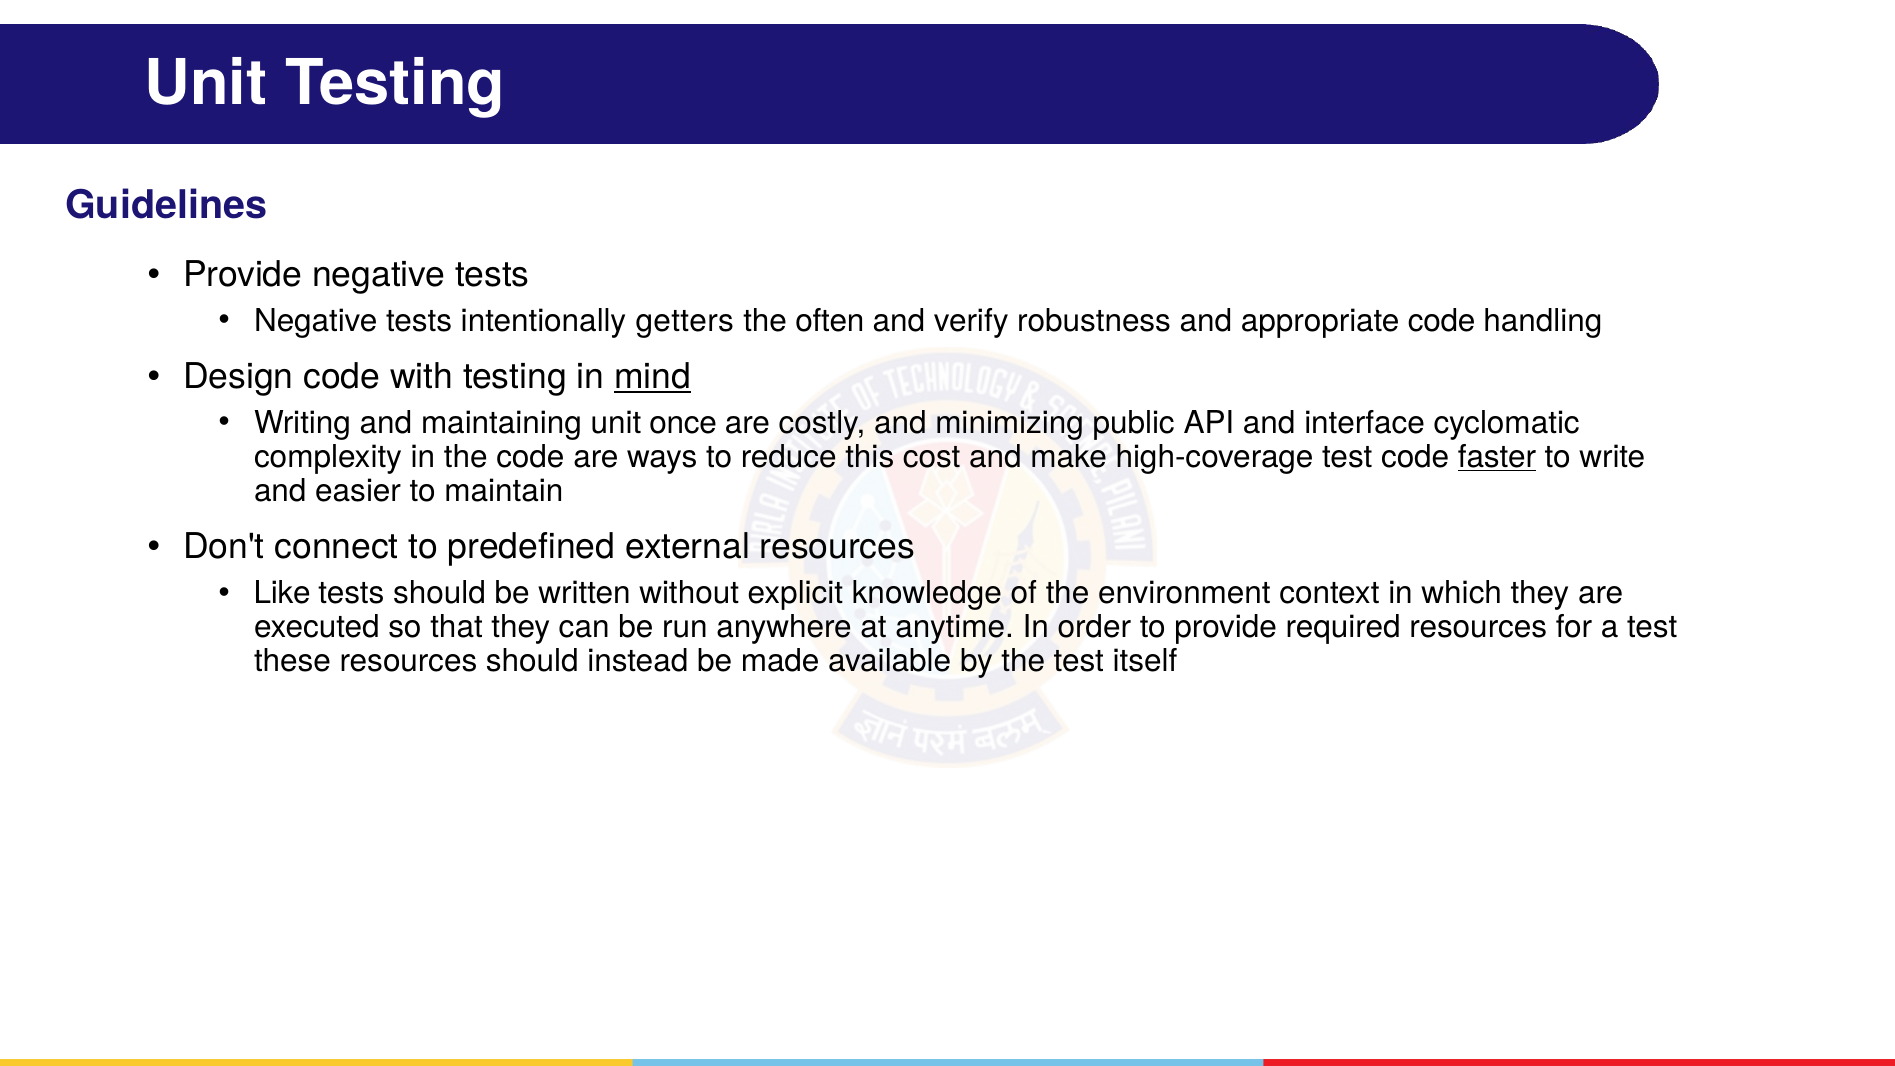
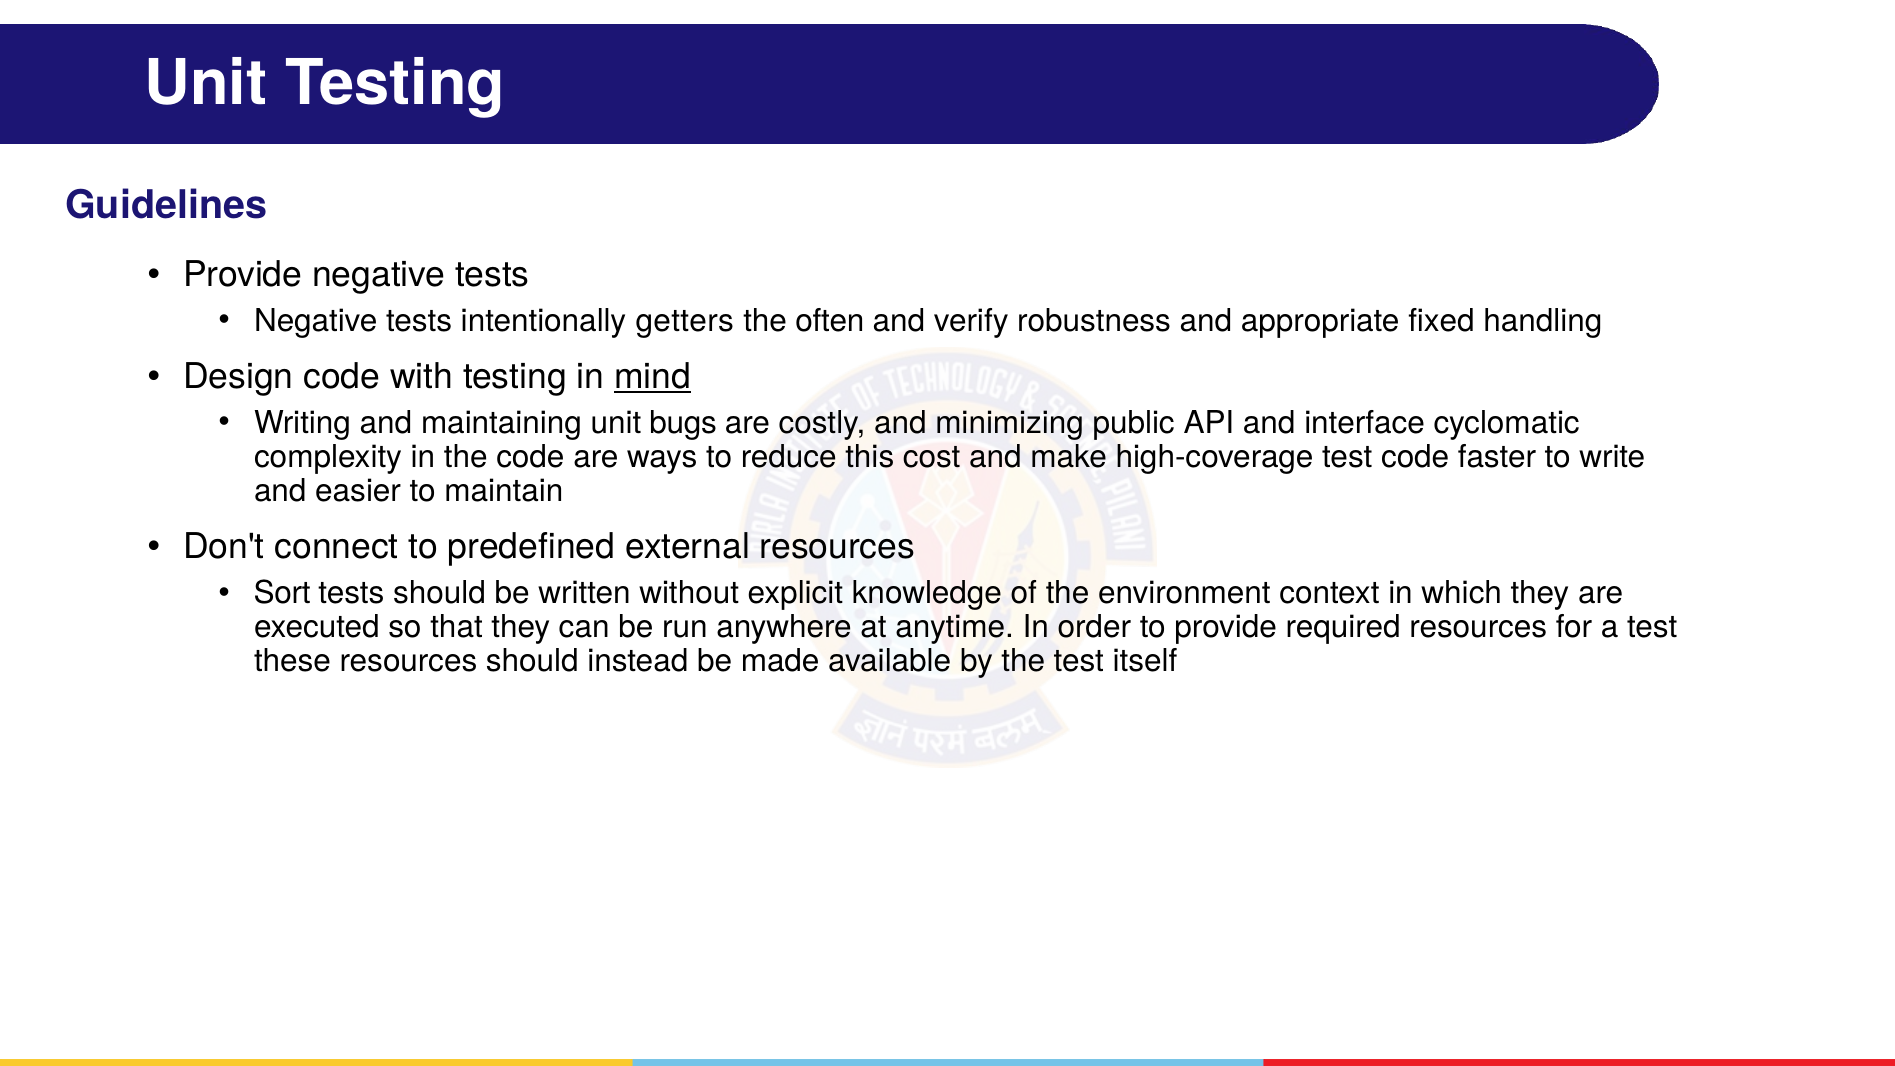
appropriate code: code -> fixed (1441, 321)
once: once -> bugs (683, 423)
faster underline: present -> none (1497, 457)
Like: Like -> Sort (282, 593)
